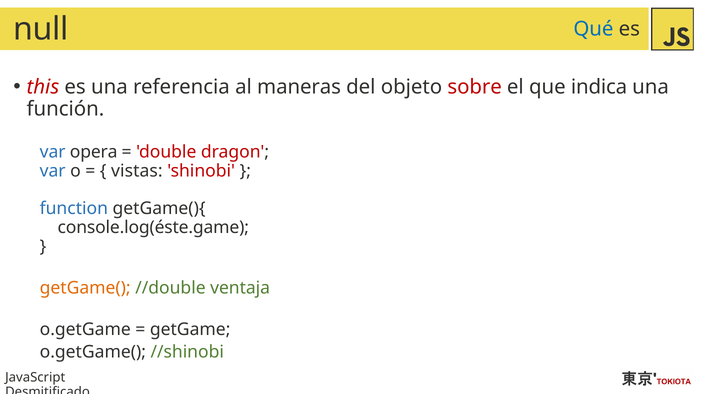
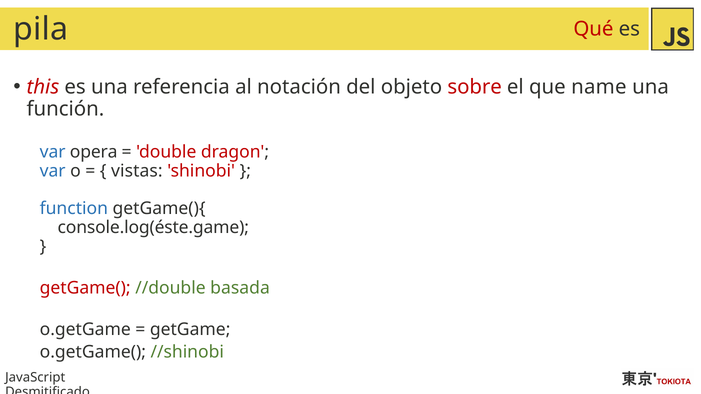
null: null -> pila (41, 29)
Qué colour: blue -> red (593, 29)
maneras: maneras -> notación (299, 87)
indica: indica -> name (599, 87)
getGame( colour: orange -> red (85, 288)
ventaja: ventaja -> basada (240, 288)
